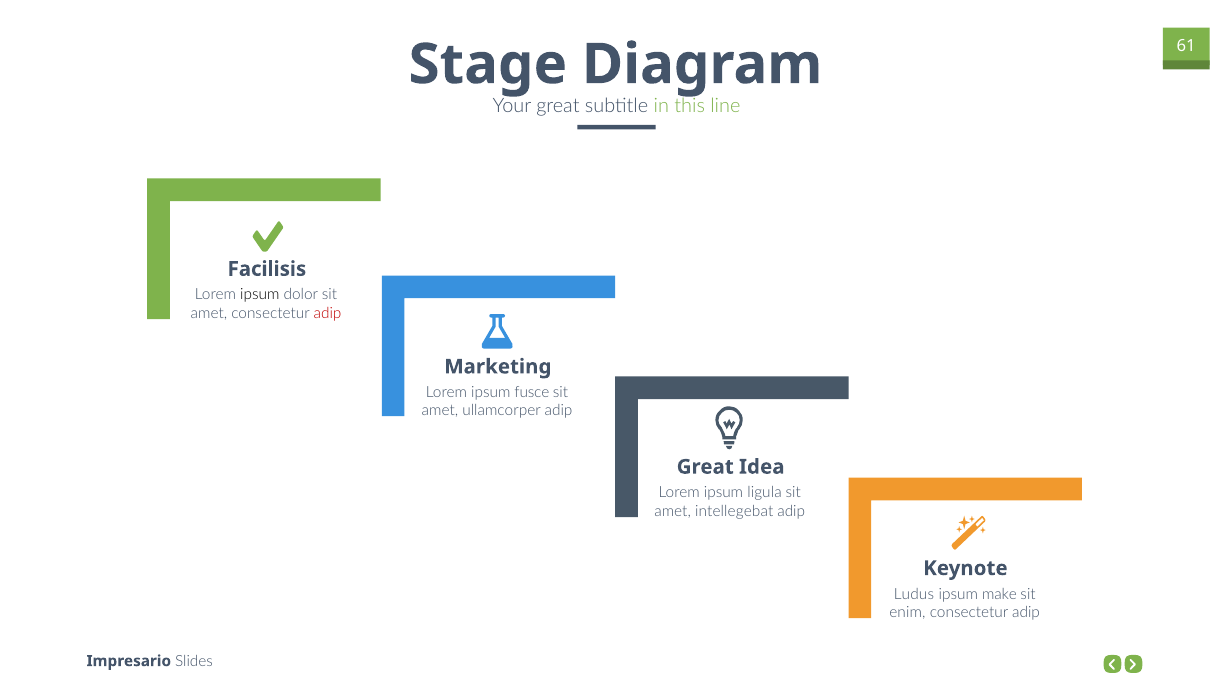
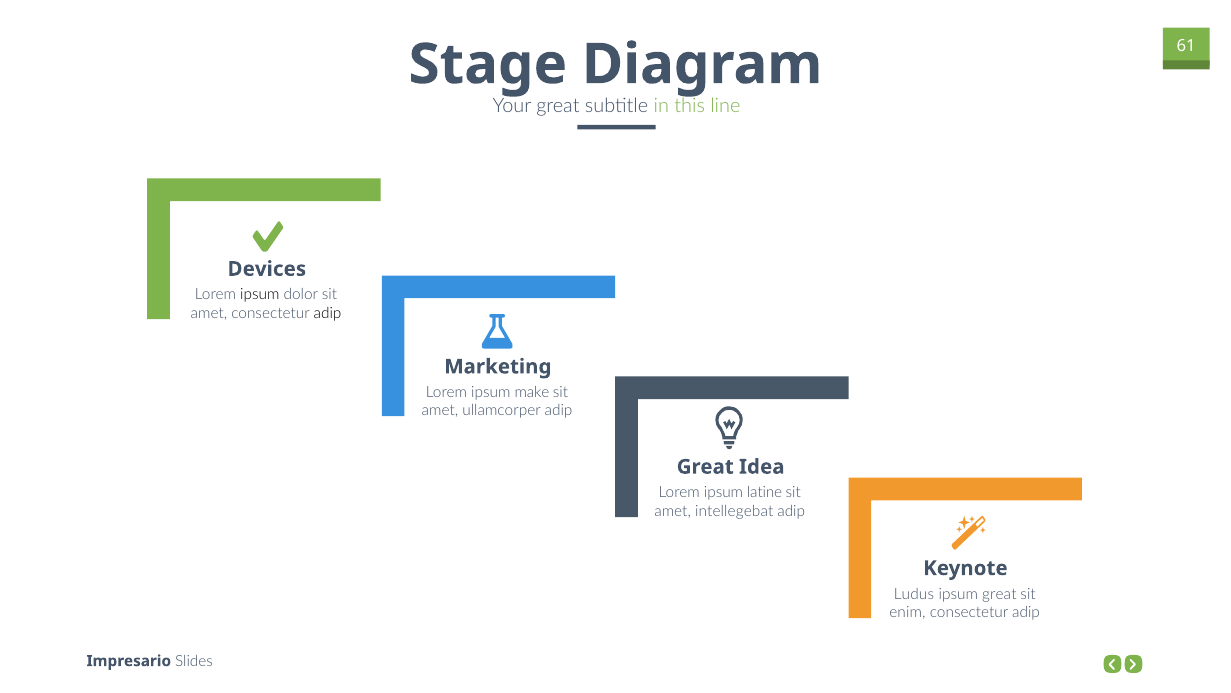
Facilisis: Facilisis -> Devices (267, 269)
adip colour: red -> black (328, 313)
fusce: fusce -> make (532, 392)
ligula: ligula -> latine (765, 492)
ipsum make: make -> great (999, 594)
